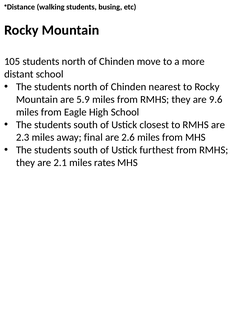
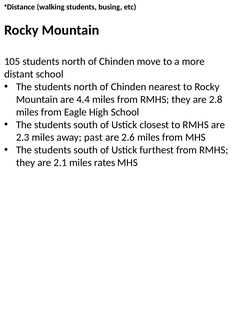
5.9: 5.9 -> 4.4 (83, 99)
9.6: 9.6 -> 2.8 (216, 99)
final: final -> past (93, 137)
